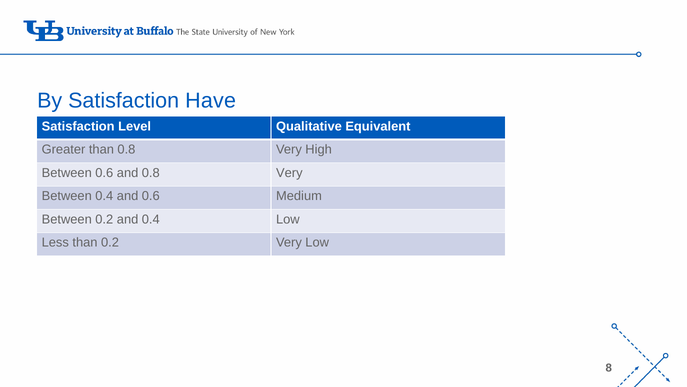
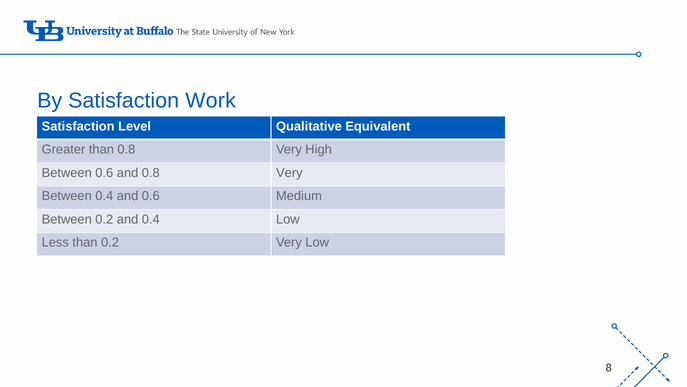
Have: Have -> Work (211, 100)
